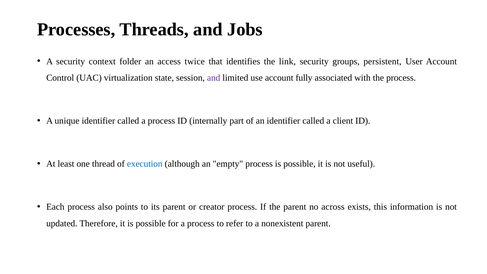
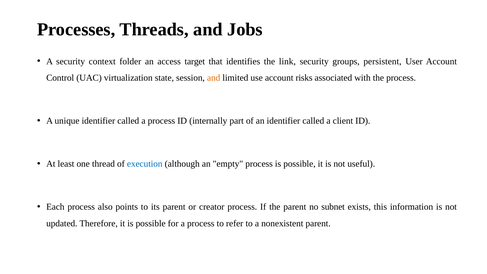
twice: twice -> target (195, 61)
and colour: purple -> orange (214, 78)
fully: fully -> risks (304, 78)
across: across -> subnet (333, 207)
